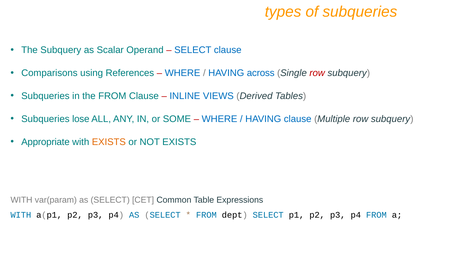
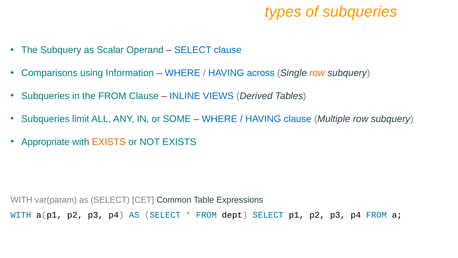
References: References -> Information (130, 73)
row colour: red -> orange (317, 73)
lose: lose -> limit (81, 119)
